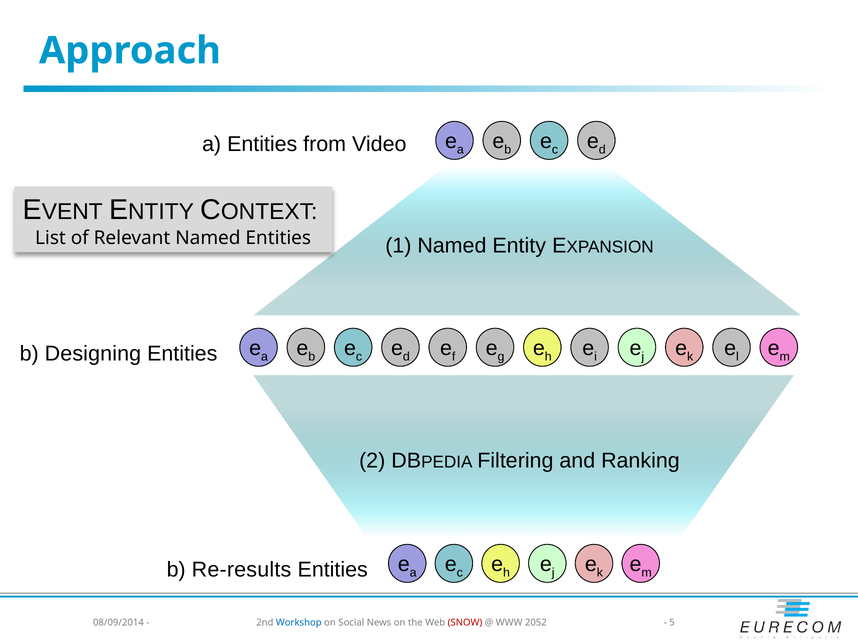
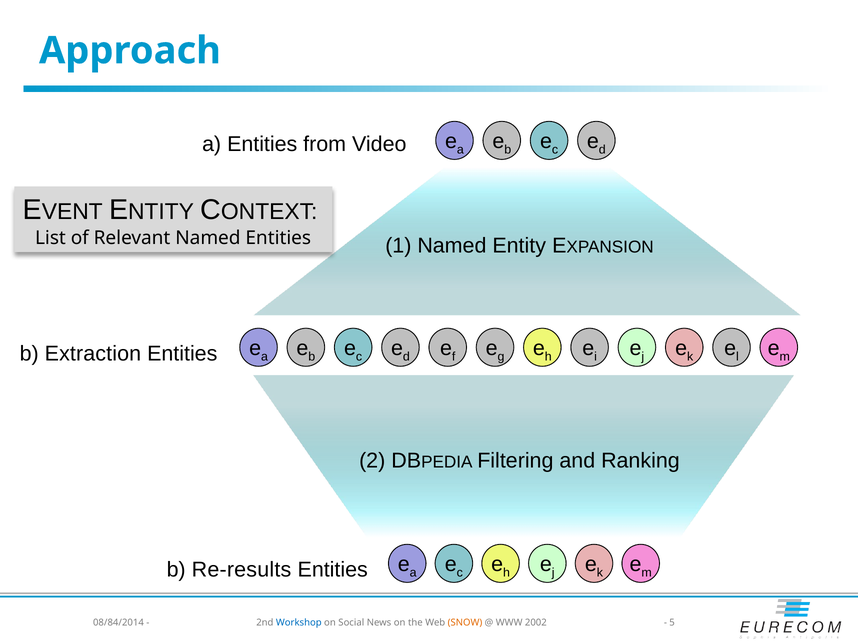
Designing: Designing -> Extraction (93, 354)
08/09/2014: 08/09/2014 -> 08/84/2014 (118, 623)
SNOW colour: red -> orange (465, 623)
2052: 2052 -> 2002 (536, 623)
